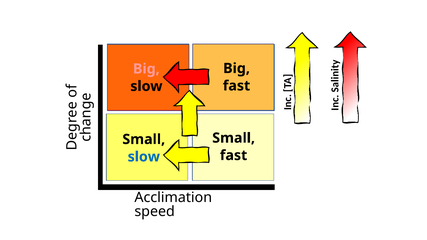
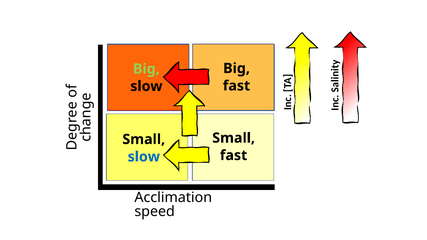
Big colour: pink -> light green (146, 69)
